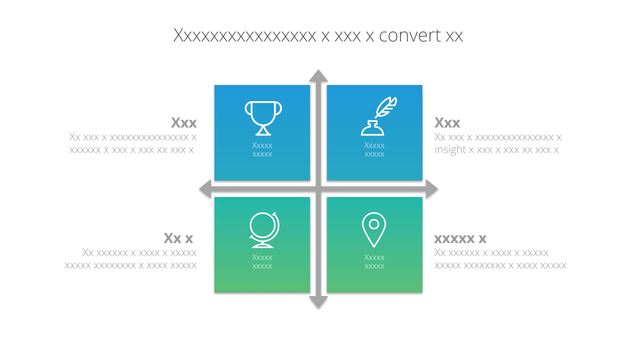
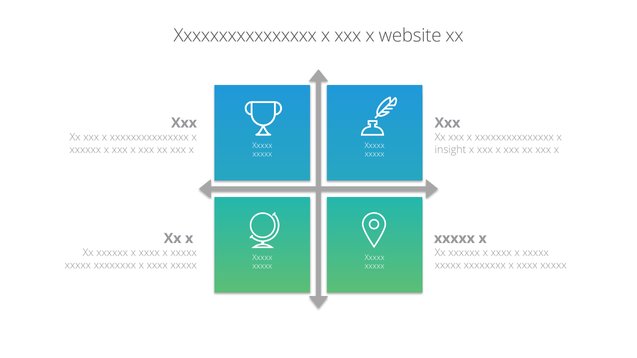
convert: convert -> website (410, 36)
